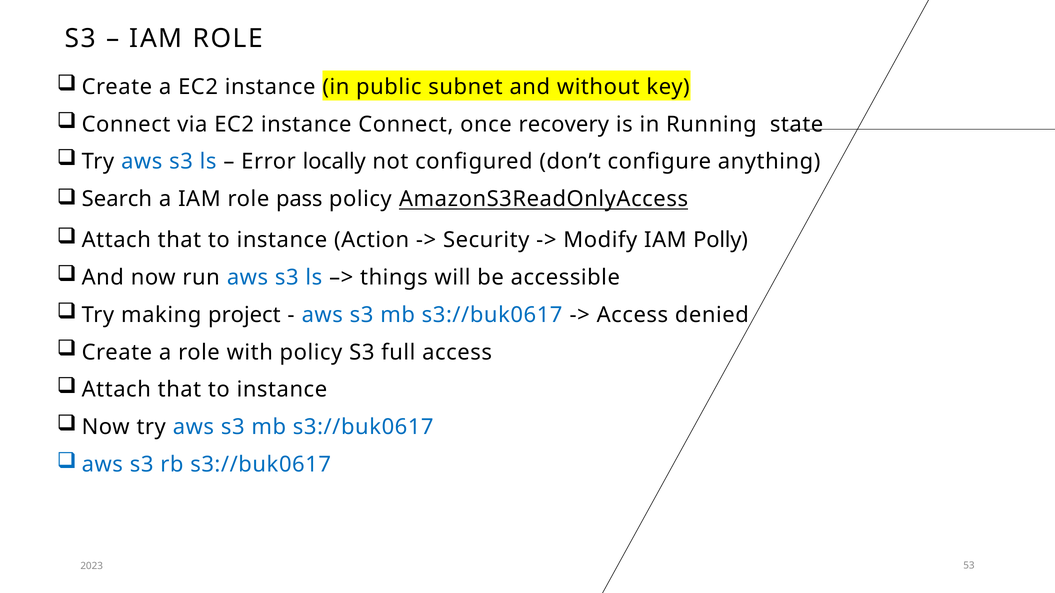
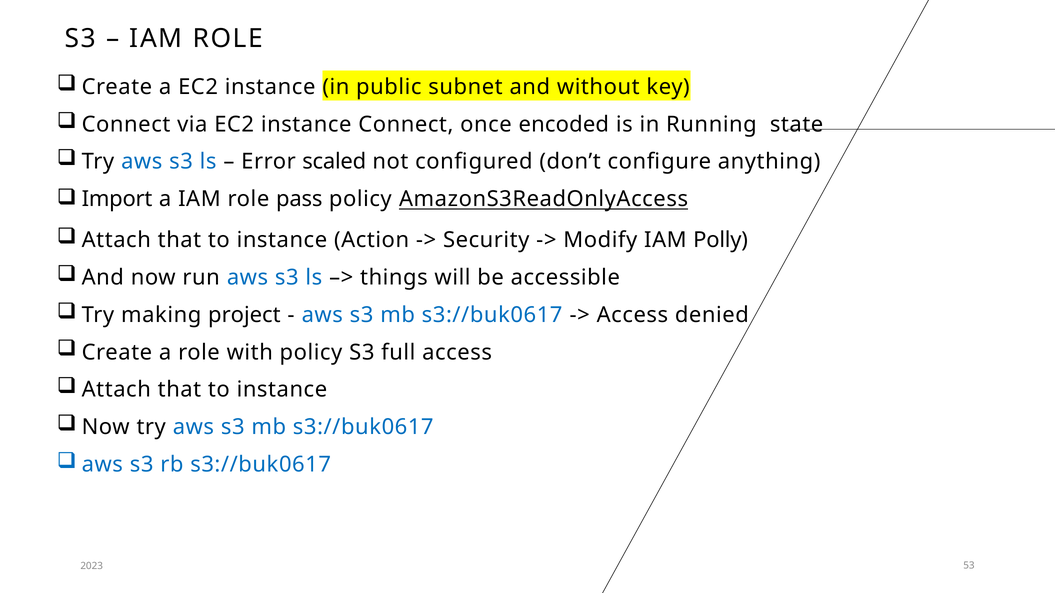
recovery: recovery -> encoded (564, 124)
locally: locally -> scaled (334, 162)
Search: Search -> Import (117, 199)
